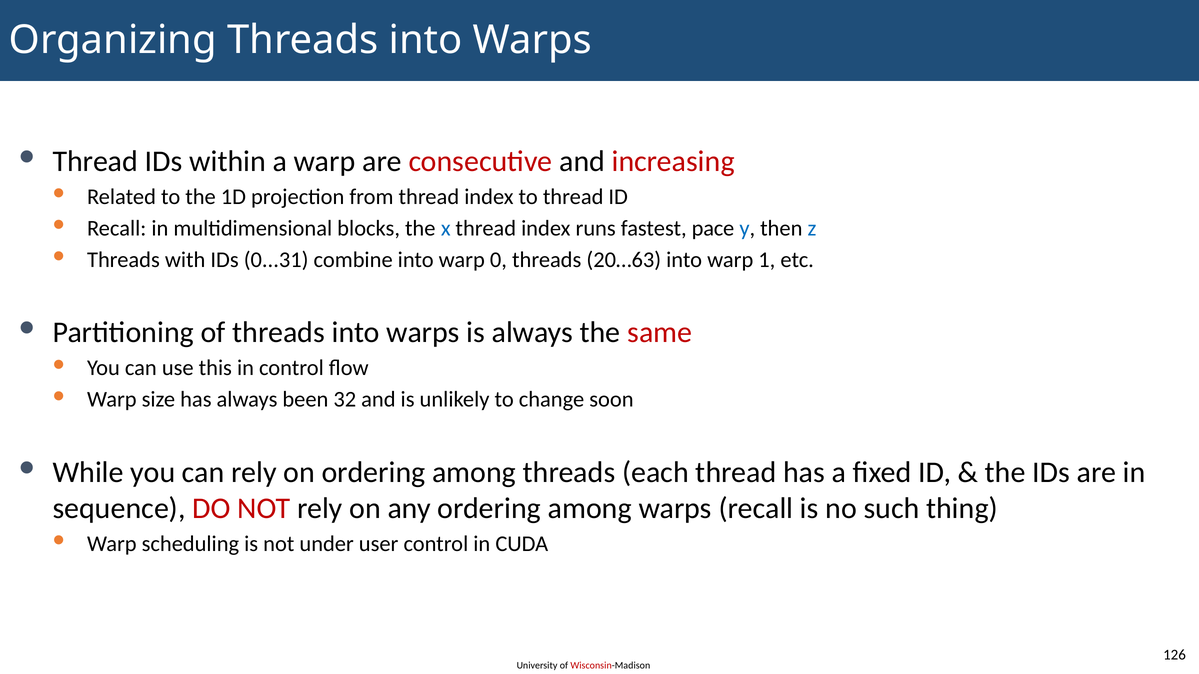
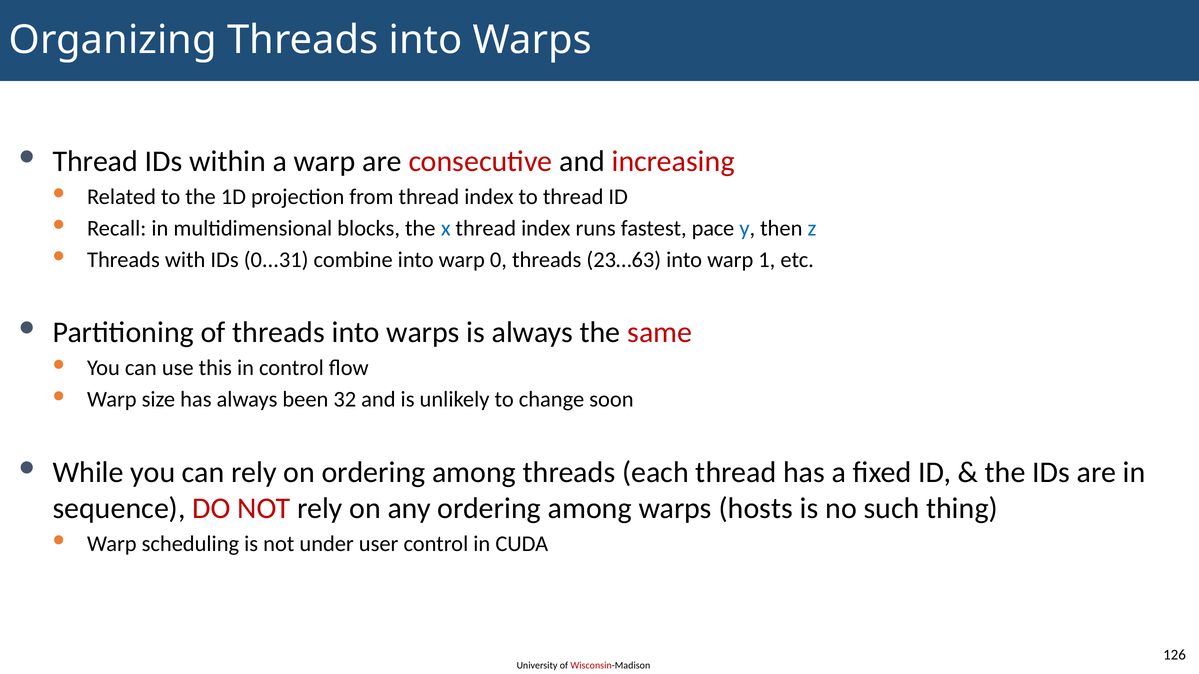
20…63: 20…63 -> 23…63 (624, 260)
warps recall: recall -> hosts (756, 509)
